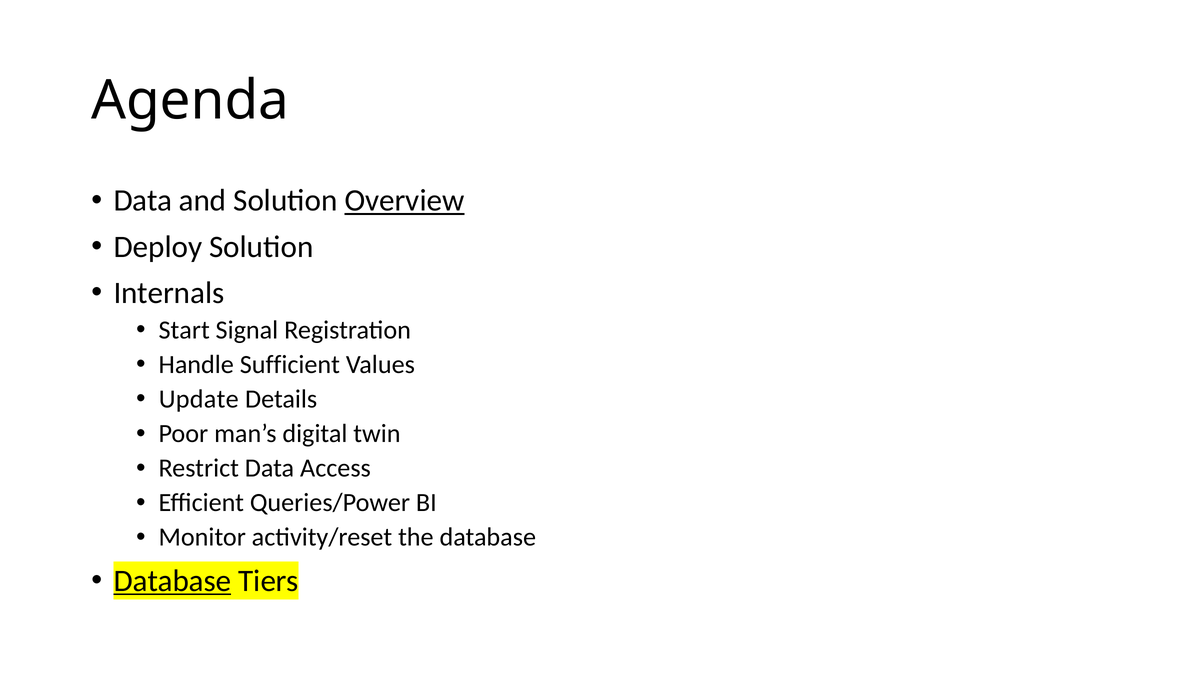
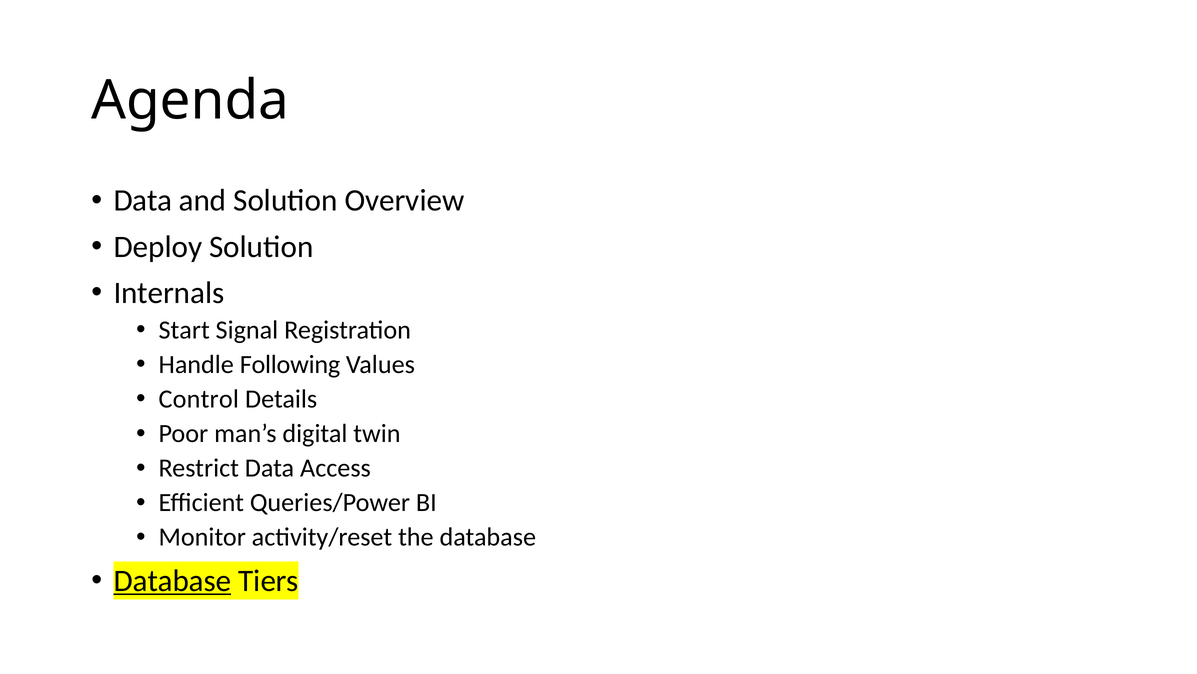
Overview underline: present -> none (404, 200)
Sufficient: Sufficient -> Following (290, 364)
Update: Update -> Control (199, 399)
